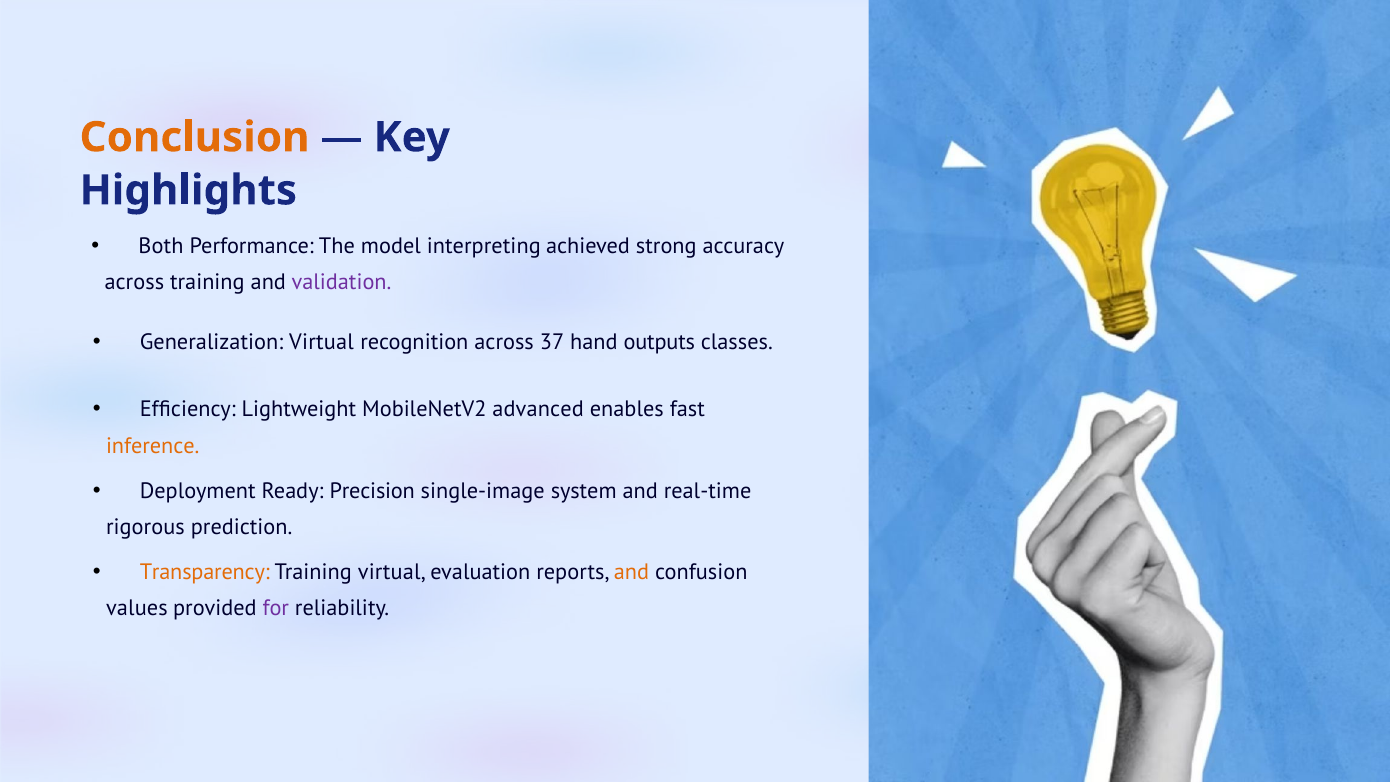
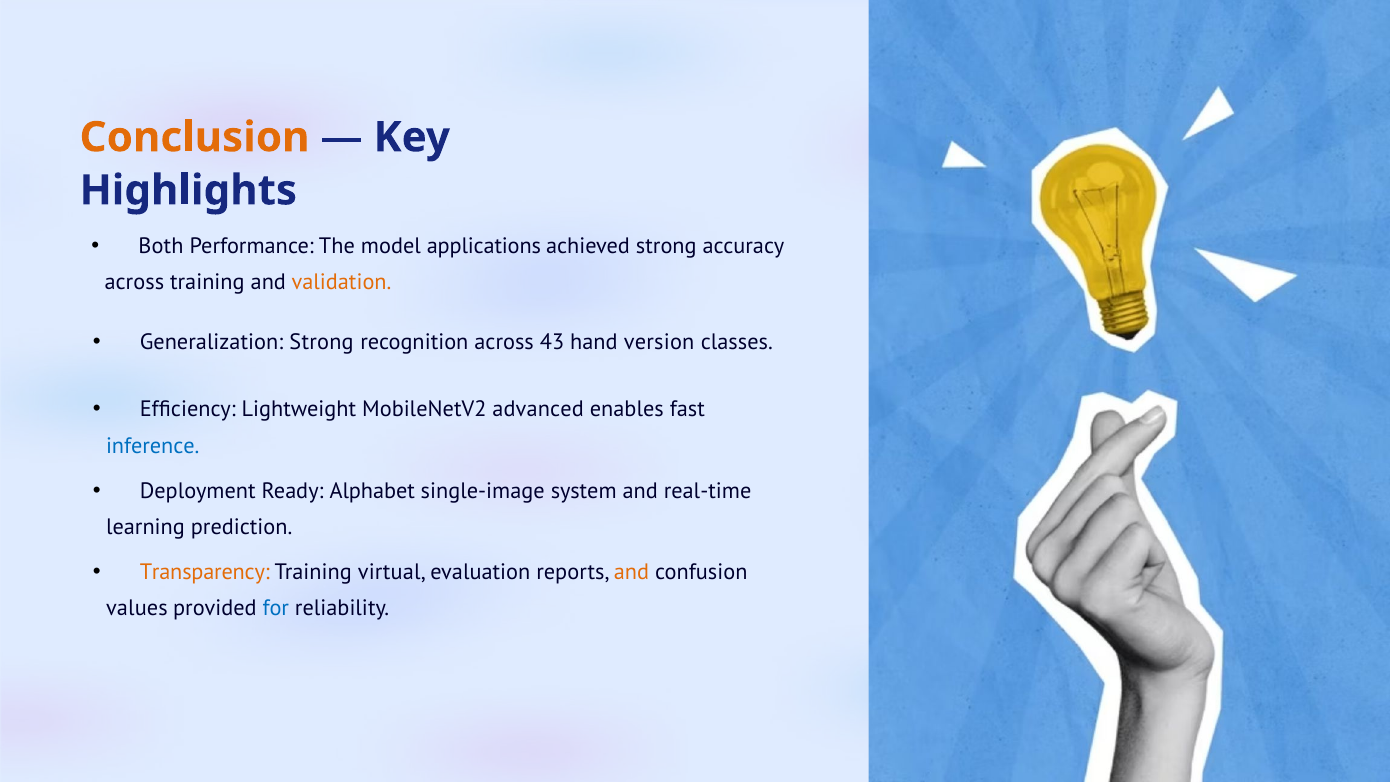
interpreting: interpreting -> applications (484, 246)
validation colour: purple -> orange (342, 283)
Generalization Virtual: Virtual -> Strong (322, 342)
37: 37 -> 43 (552, 342)
outputs: outputs -> version (659, 342)
inference colour: orange -> blue (153, 446)
Precision: Precision -> Alphabet (372, 491)
rigorous: rigorous -> learning (145, 527)
for colour: purple -> blue (276, 609)
